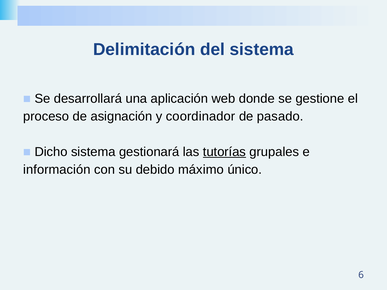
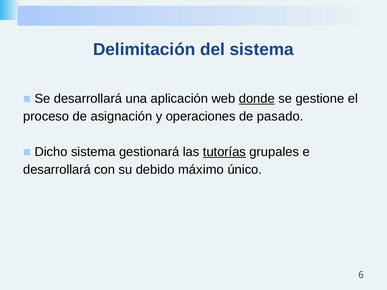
donde underline: none -> present (257, 99)
coordinador: coordinador -> operaciones (201, 116)
información: información -> desarrollará (57, 170)
